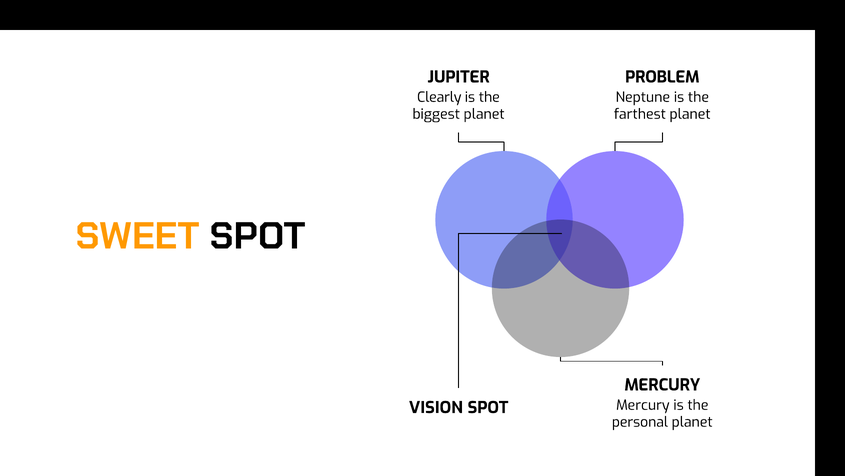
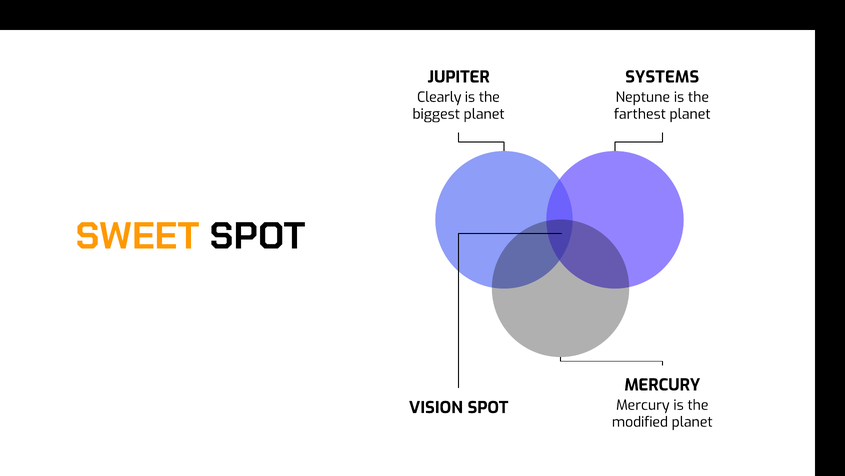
PROBLEM: PROBLEM -> SYSTEMS (662, 77)
personal: personal -> modified (640, 421)
